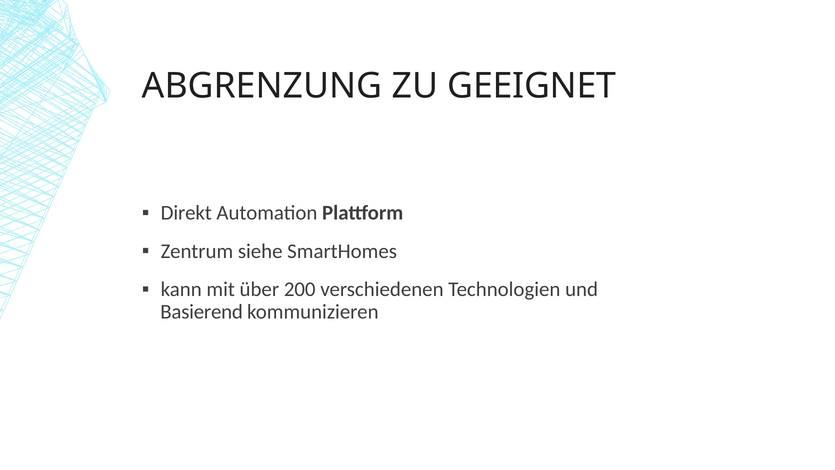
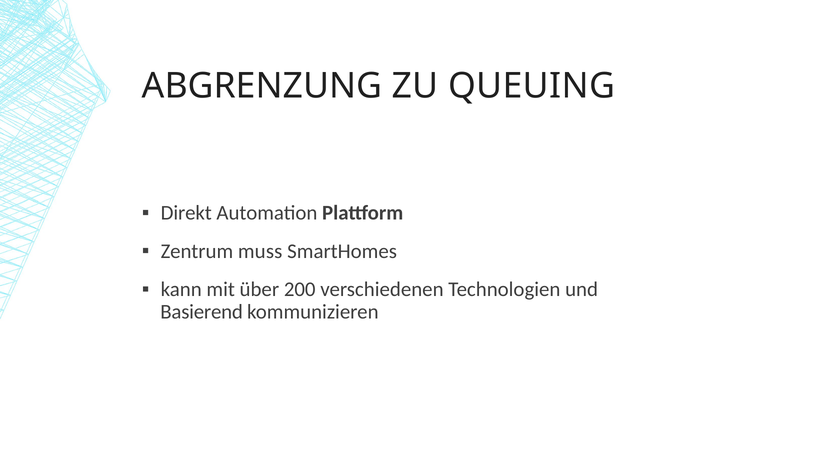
GEEIGNET: GEEIGNET -> QUEUING (532, 86)
siehe: siehe -> muss (260, 251)
